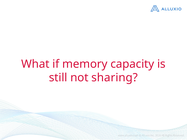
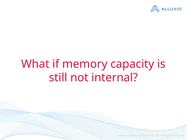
sharing: sharing -> internal (115, 78)
